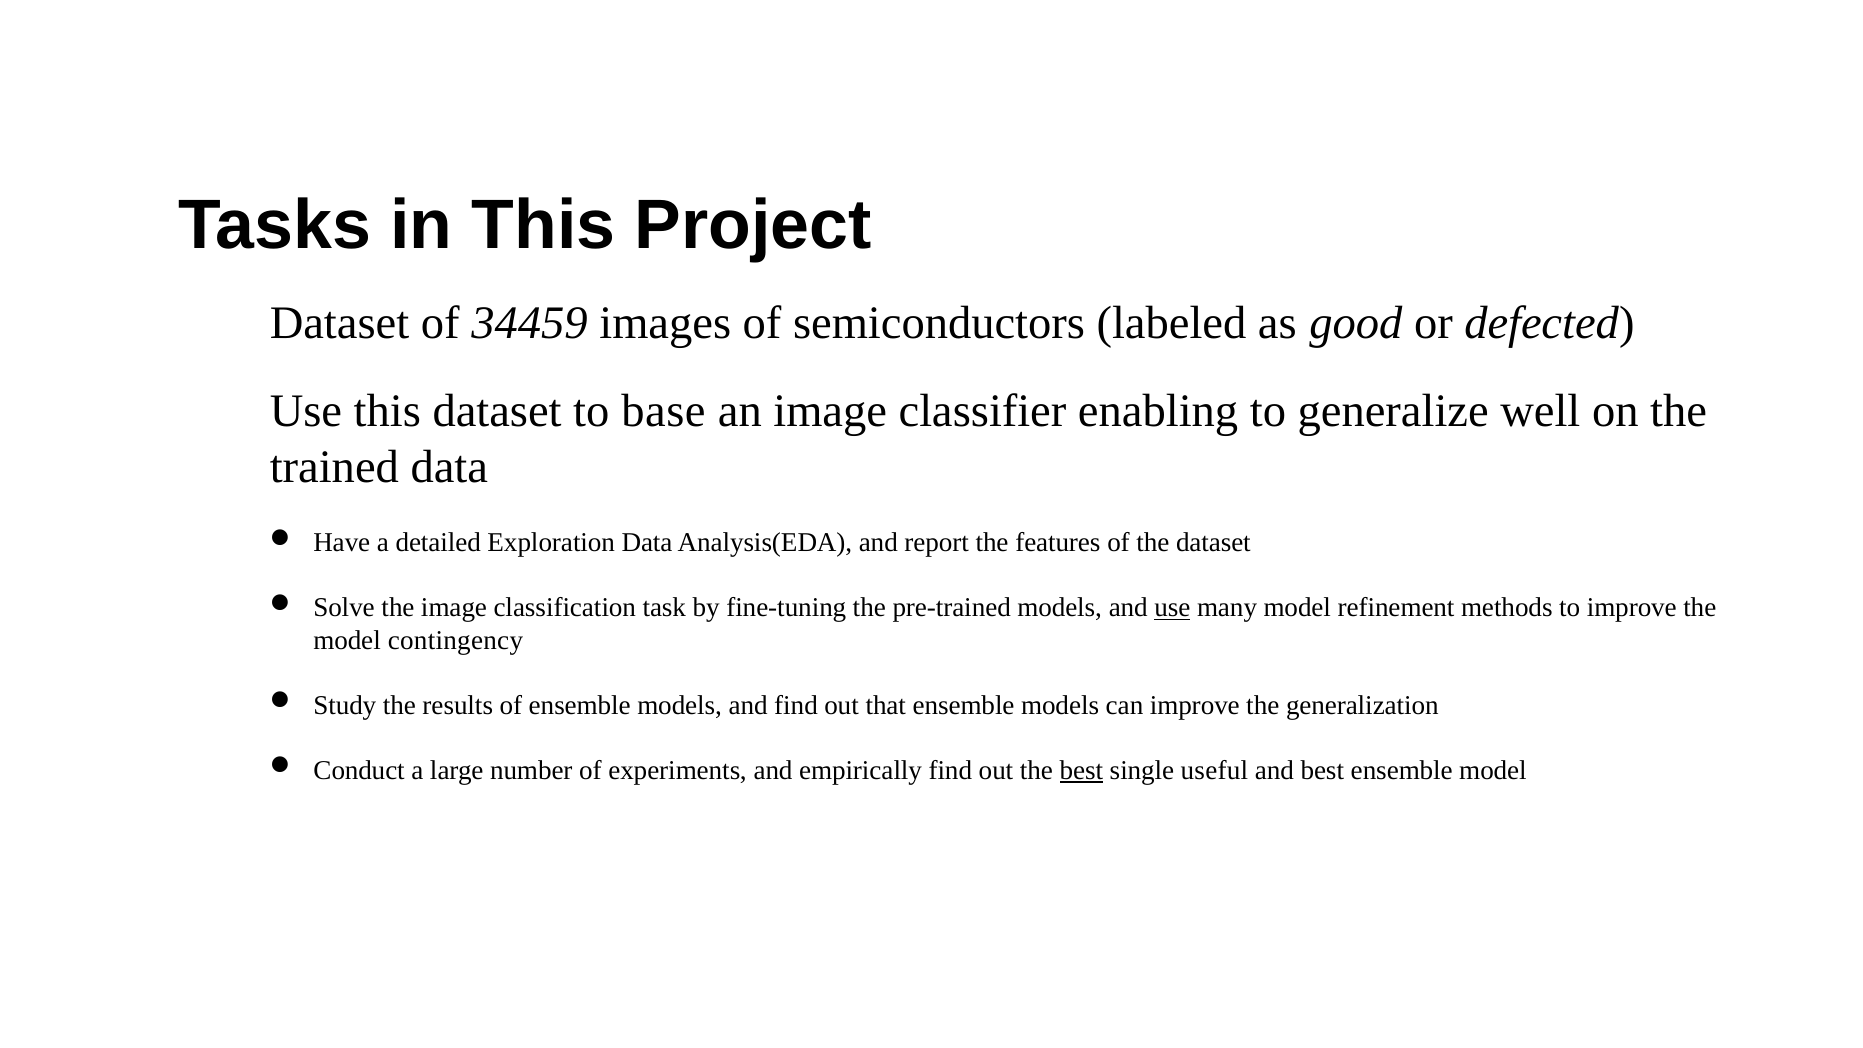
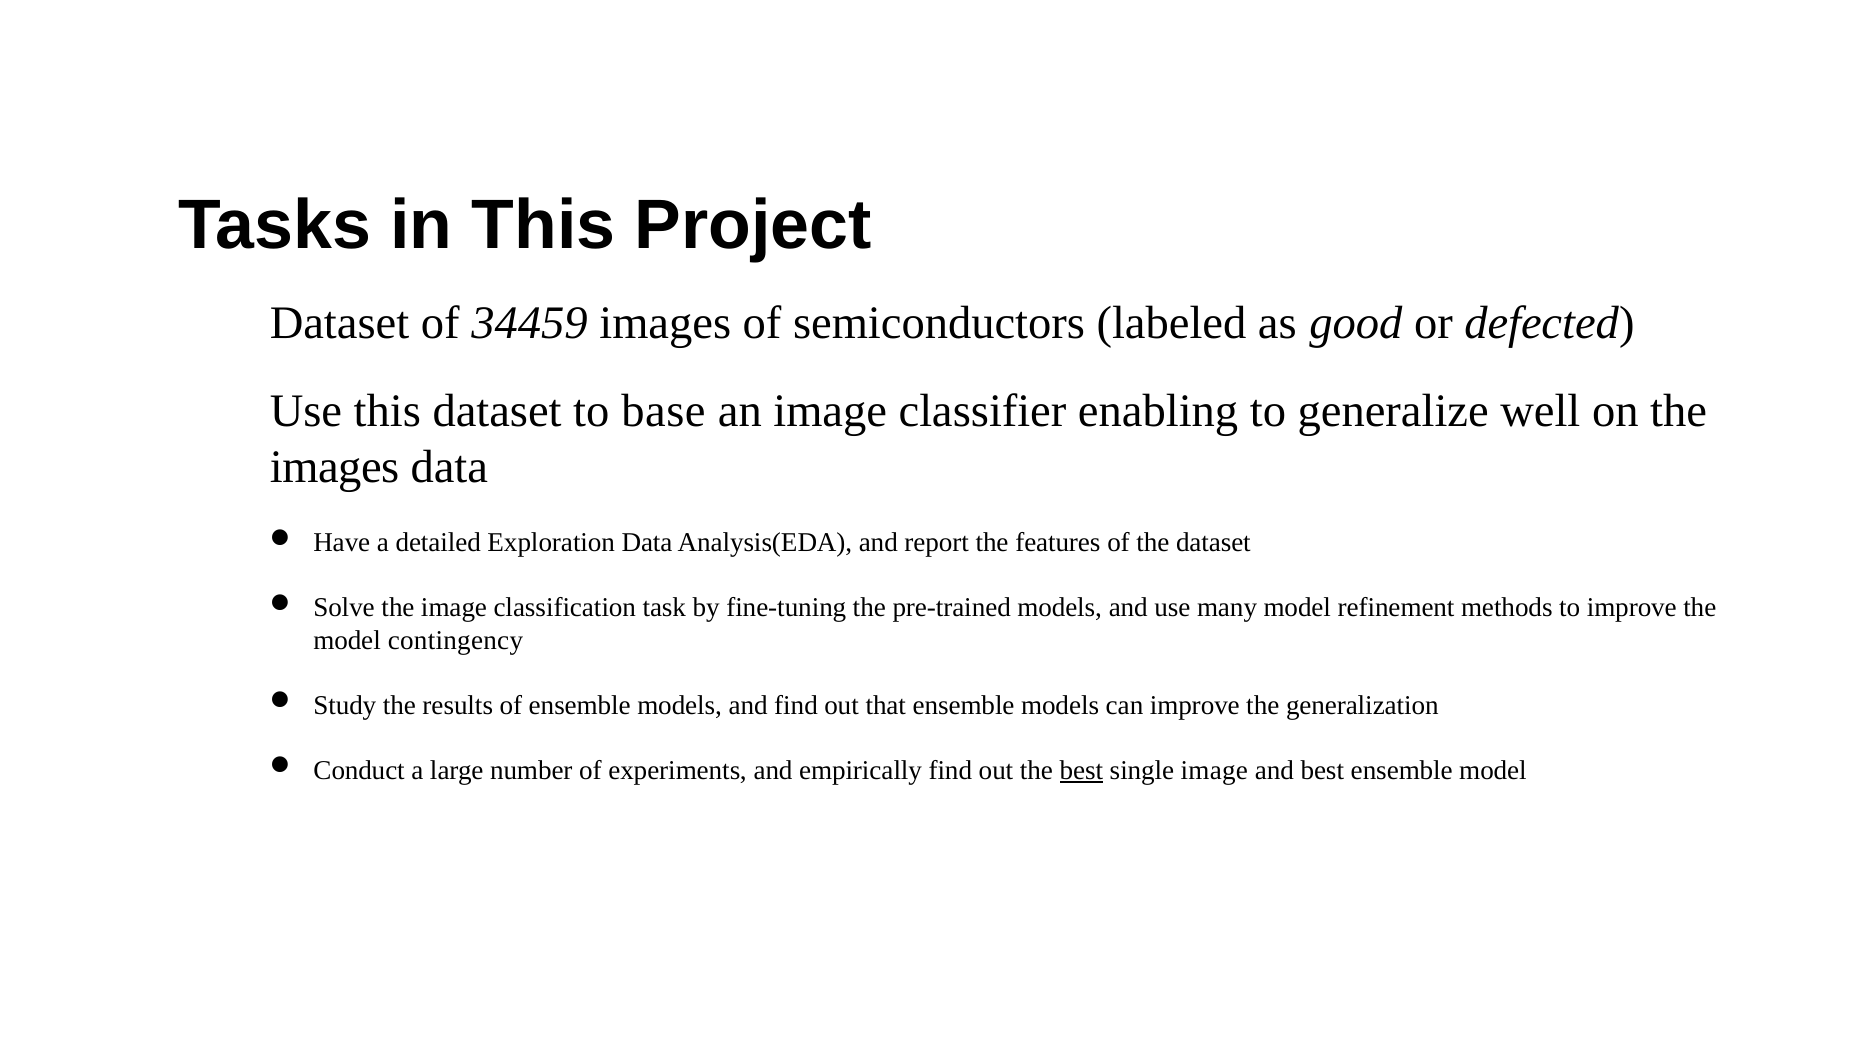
trained: trained -> images (335, 467)
use underline: present -> none (1172, 608)
single useful: useful -> image (1214, 771)
